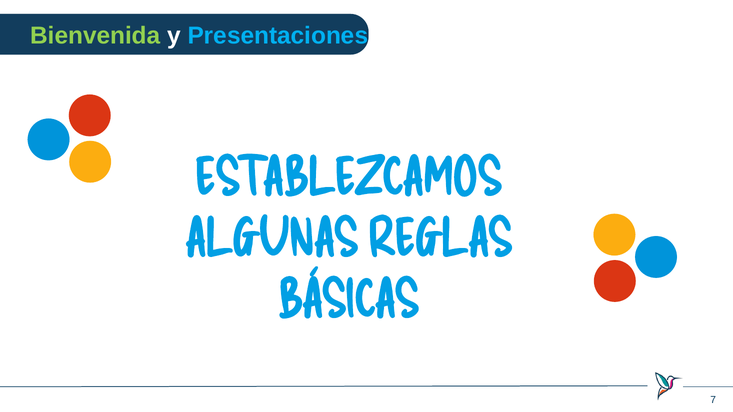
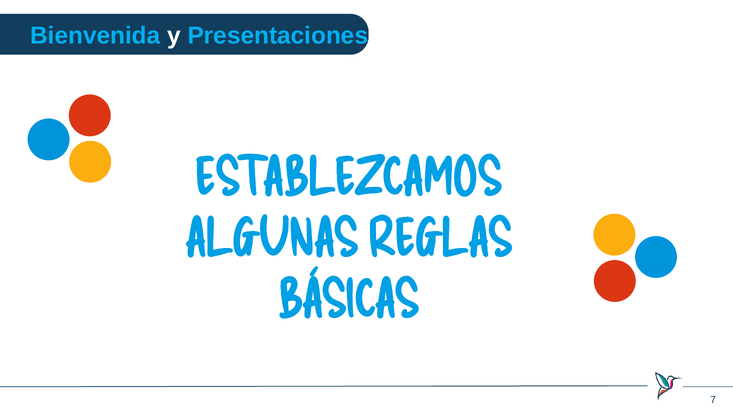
Bienvenida colour: light green -> light blue (95, 36)
